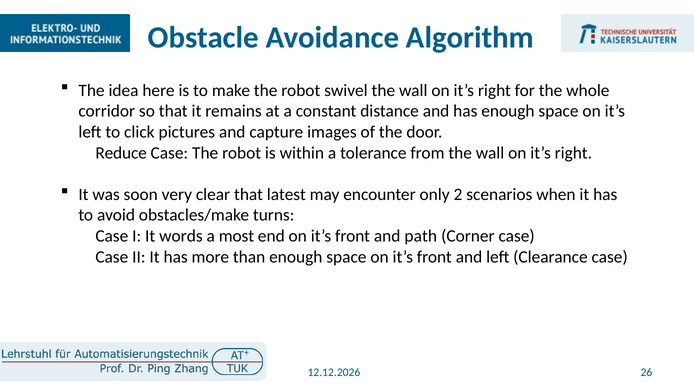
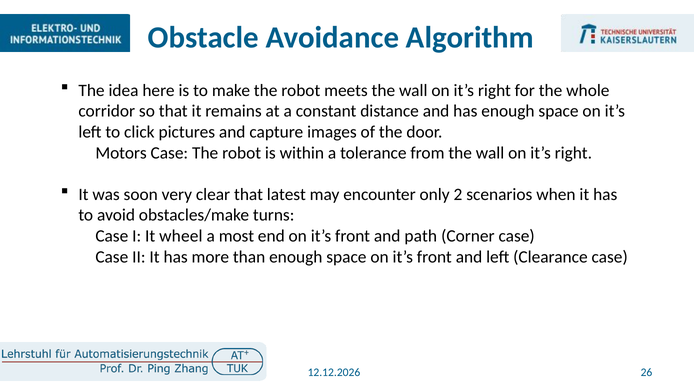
swivel: swivel -> meets (346, 90)
Reduce: Reduce -> Motors (121, 153)
words: words -> wheel (181, 236)
